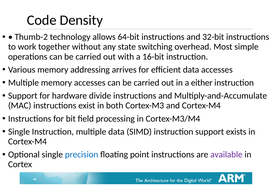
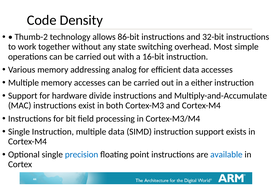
64-bit: 64-bit -> 86-bit (129, 37)
arrives: arrives -> analog (124, 69)
available colour: purple -> blue (226, 154)
